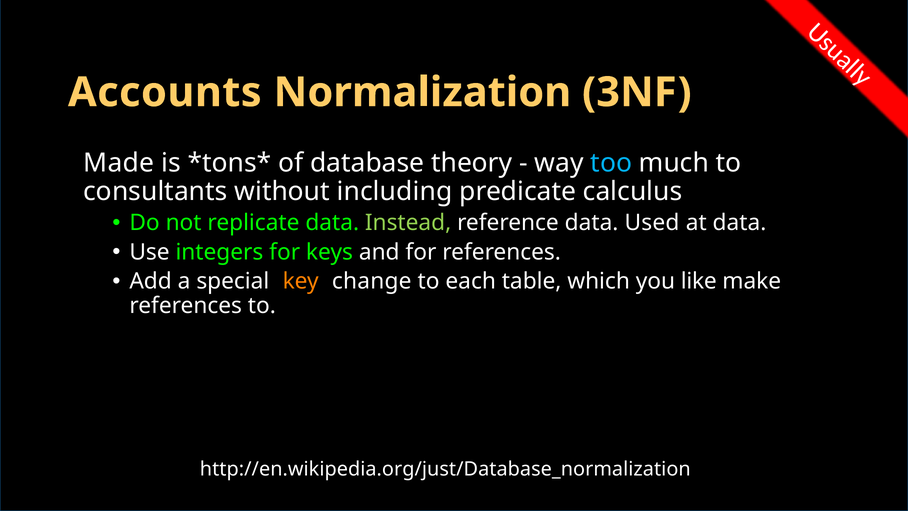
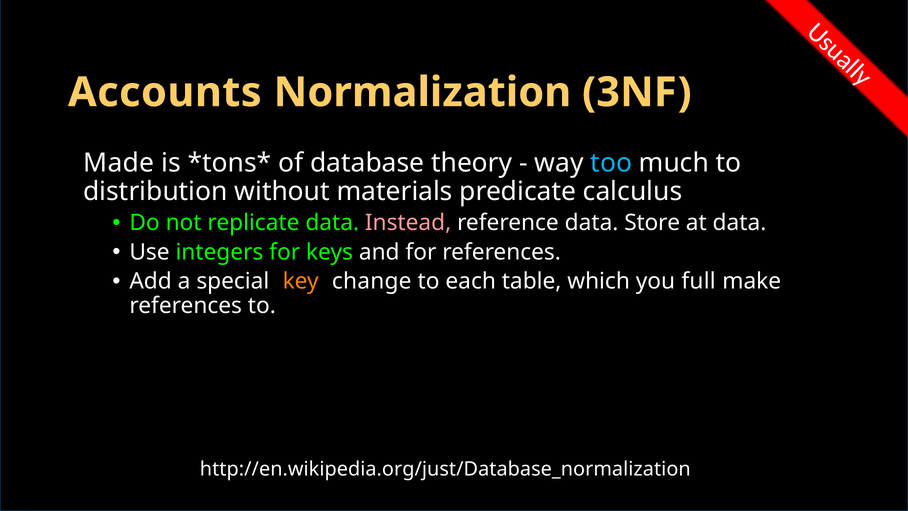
consultants: consultants -> distribution (155, 192)
including: including -> materials (395, 192)
Instead colour: light green -> pink (408, 223)
Used: Used -> Store (652, 223)
like: like -> full (699, 281)
